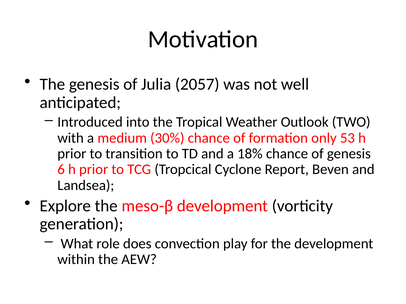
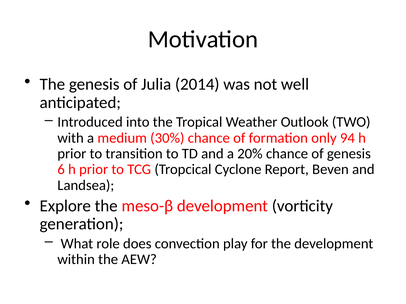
2057: 2057 -> 2014 (197, 84)
53: 53 -> 94 (347, 138)
18%: 18% -> 20% (250, 154)
